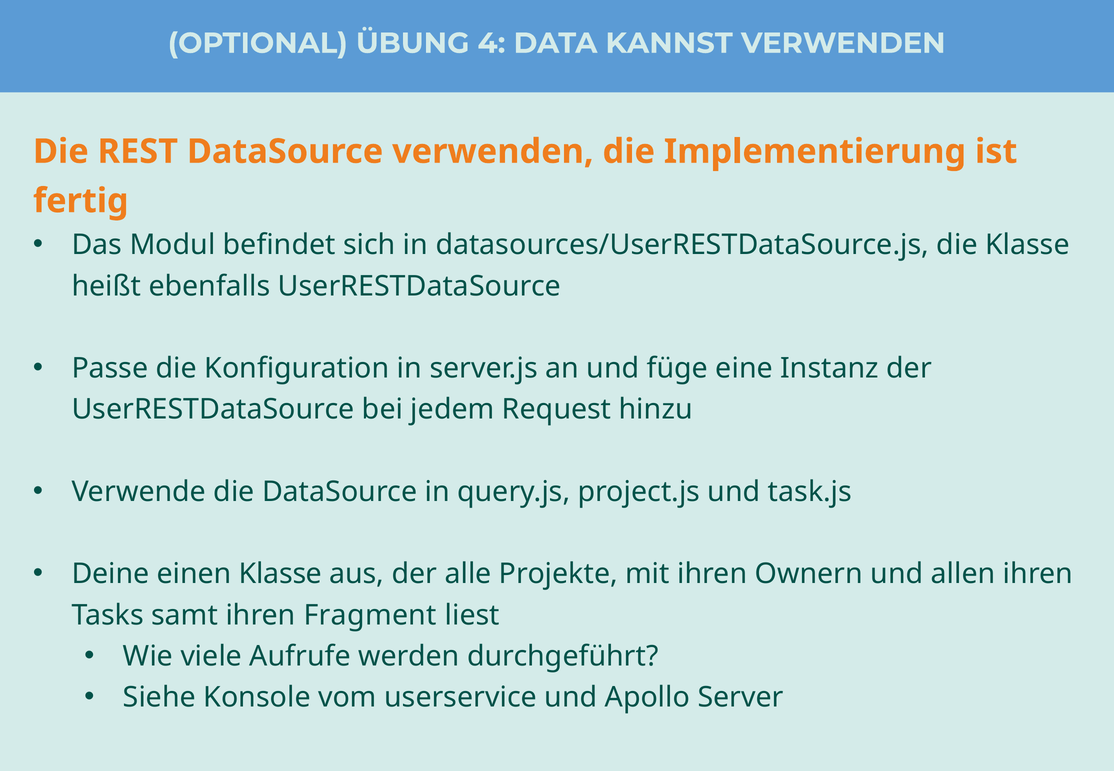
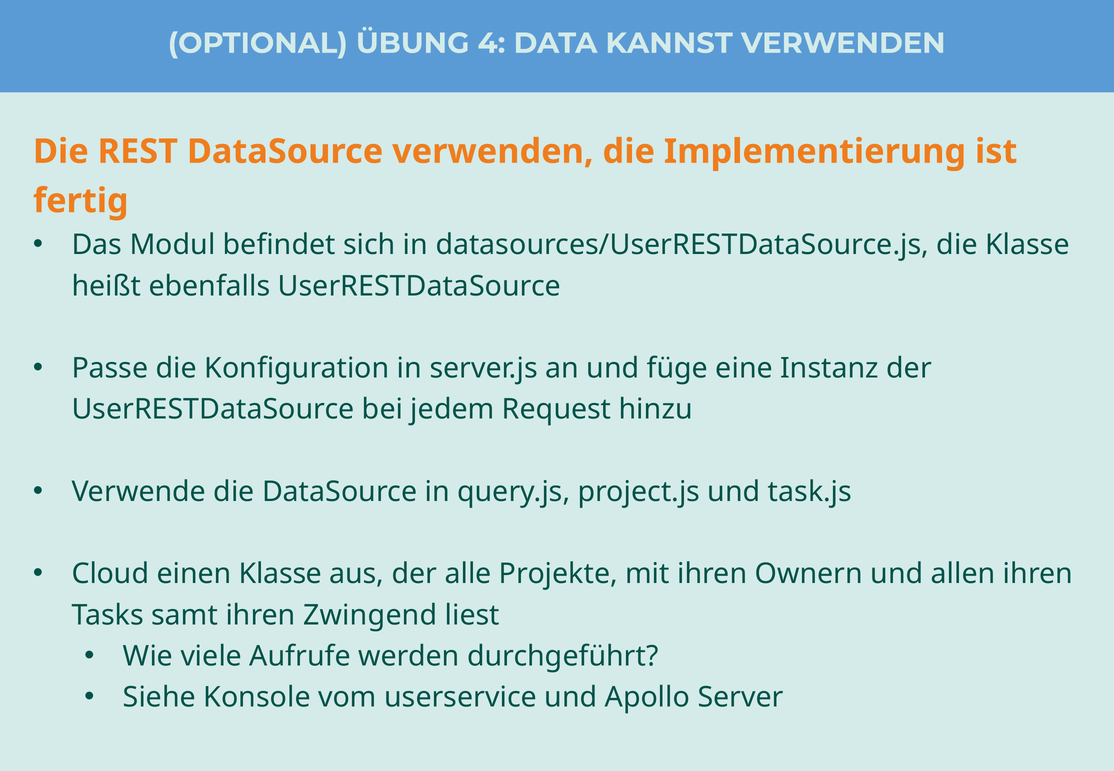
Deine: Deine -> Cloud (110, 574)
Fragment: Fragment -> Zwingend (370, 615)
